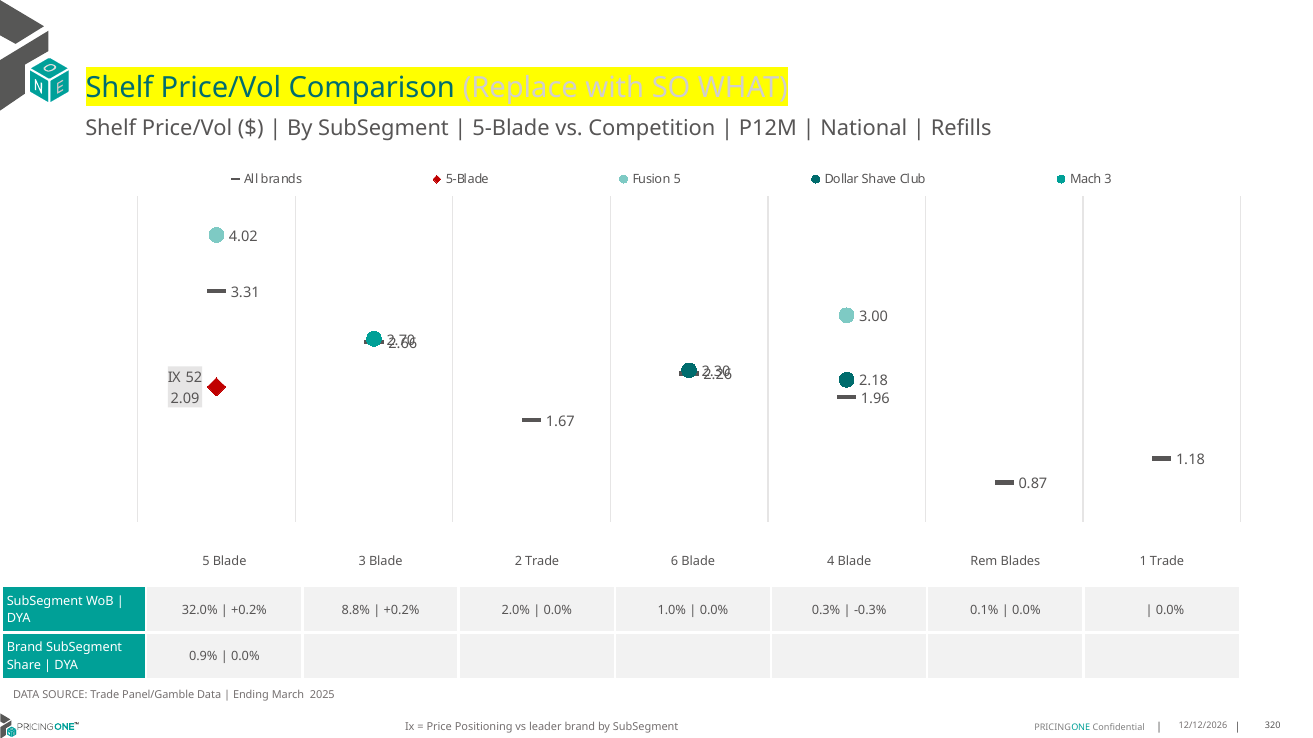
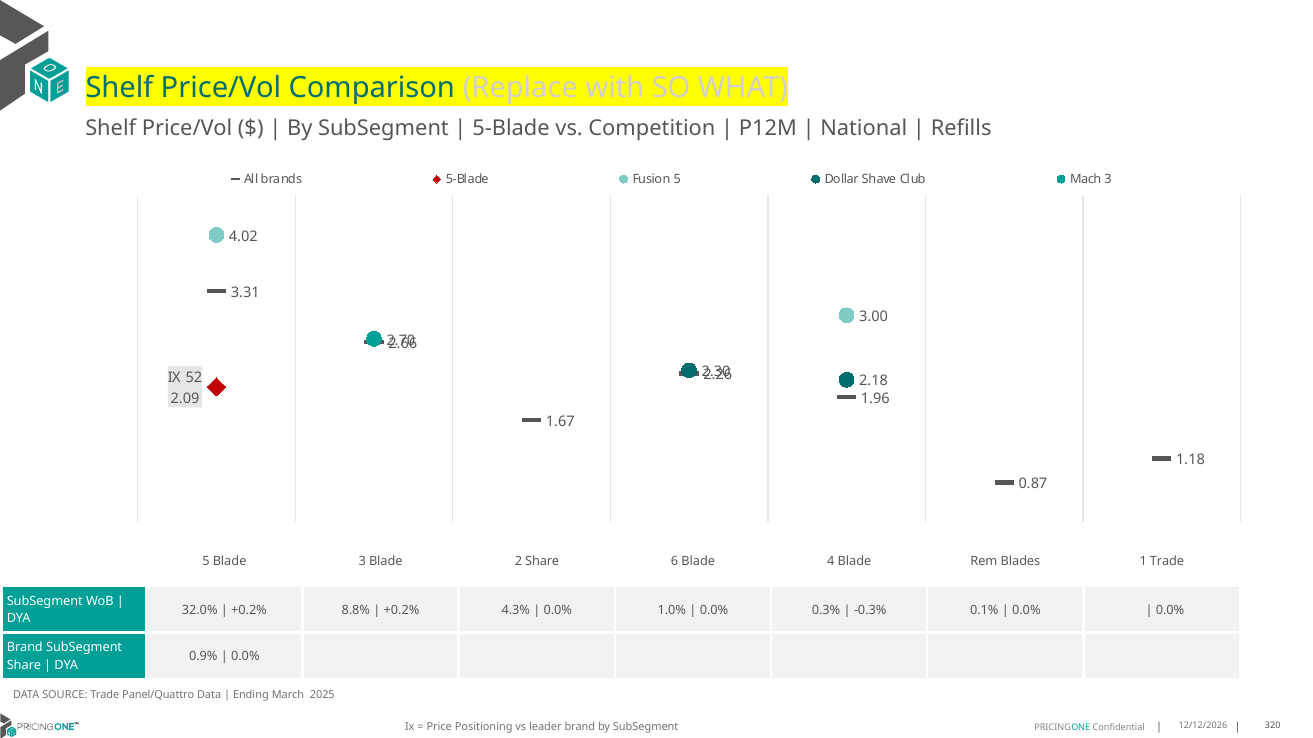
2 Trade: Trade -> Share (542, 562)
2.0%: 2.0% -> 4.3% (516, 610)
Panel/Gamble: Panel/Gamble -> Panel/Quattro (158, 696)
